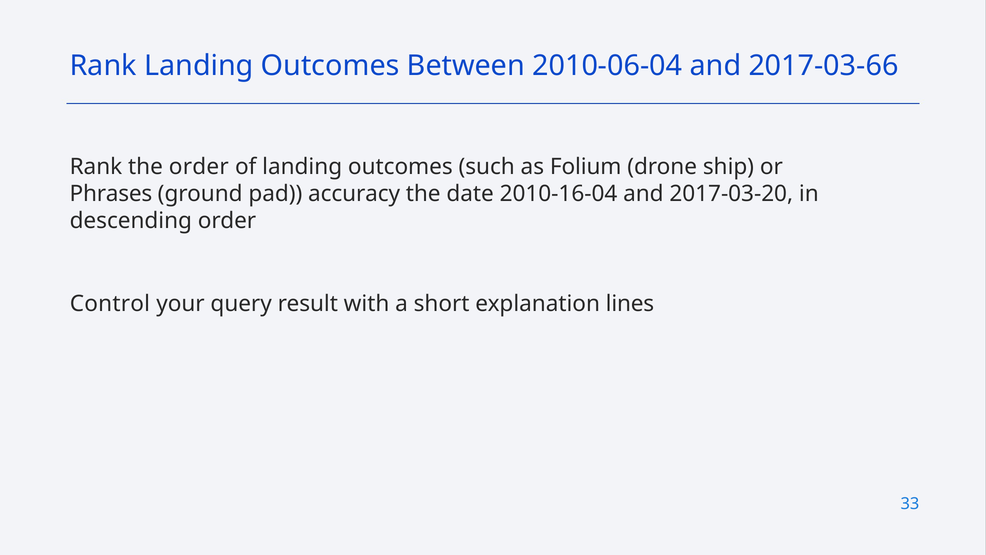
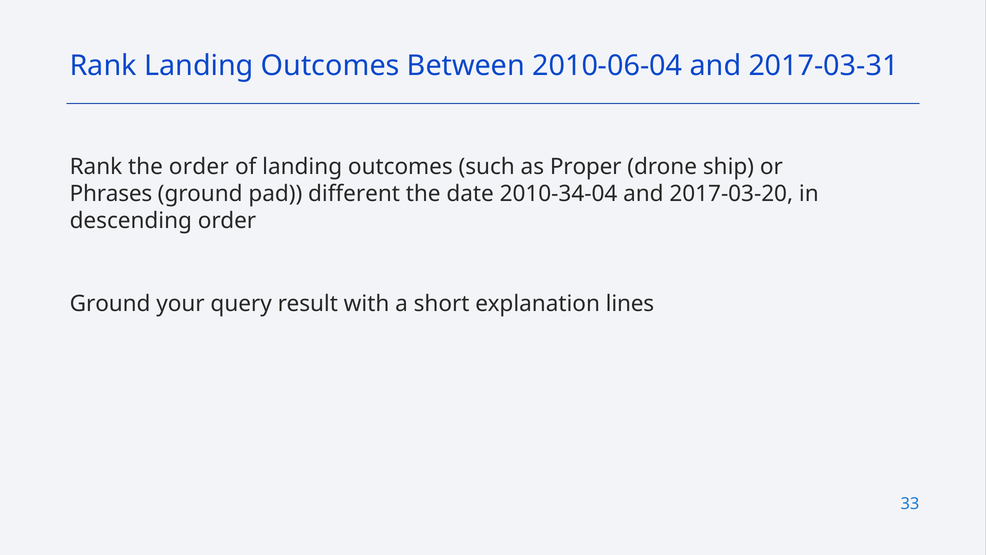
2017-03-66: 2017-03-66 -> 2017-03-31 (824, 66)
Folium: Folium -> Proper (586, 166)
accuracy: accuracy -> different (354, 194)
2010-16-04: 2010-16-04 -> 2010-34-04 (558, 194)
Control: Control -> Ground (110, 304)
